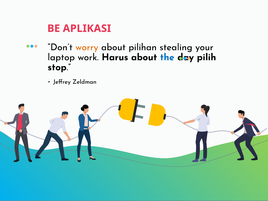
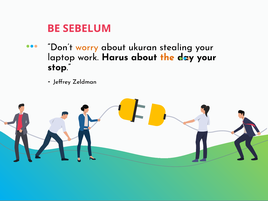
APLIKASI: APLIKASI -> SEBELUM (87, 28)
pilihan: pilihan -> ukuran (143, 47)
the colour: blue -> orange (167, 57)
pilih: pilih -> your (207, 57)
